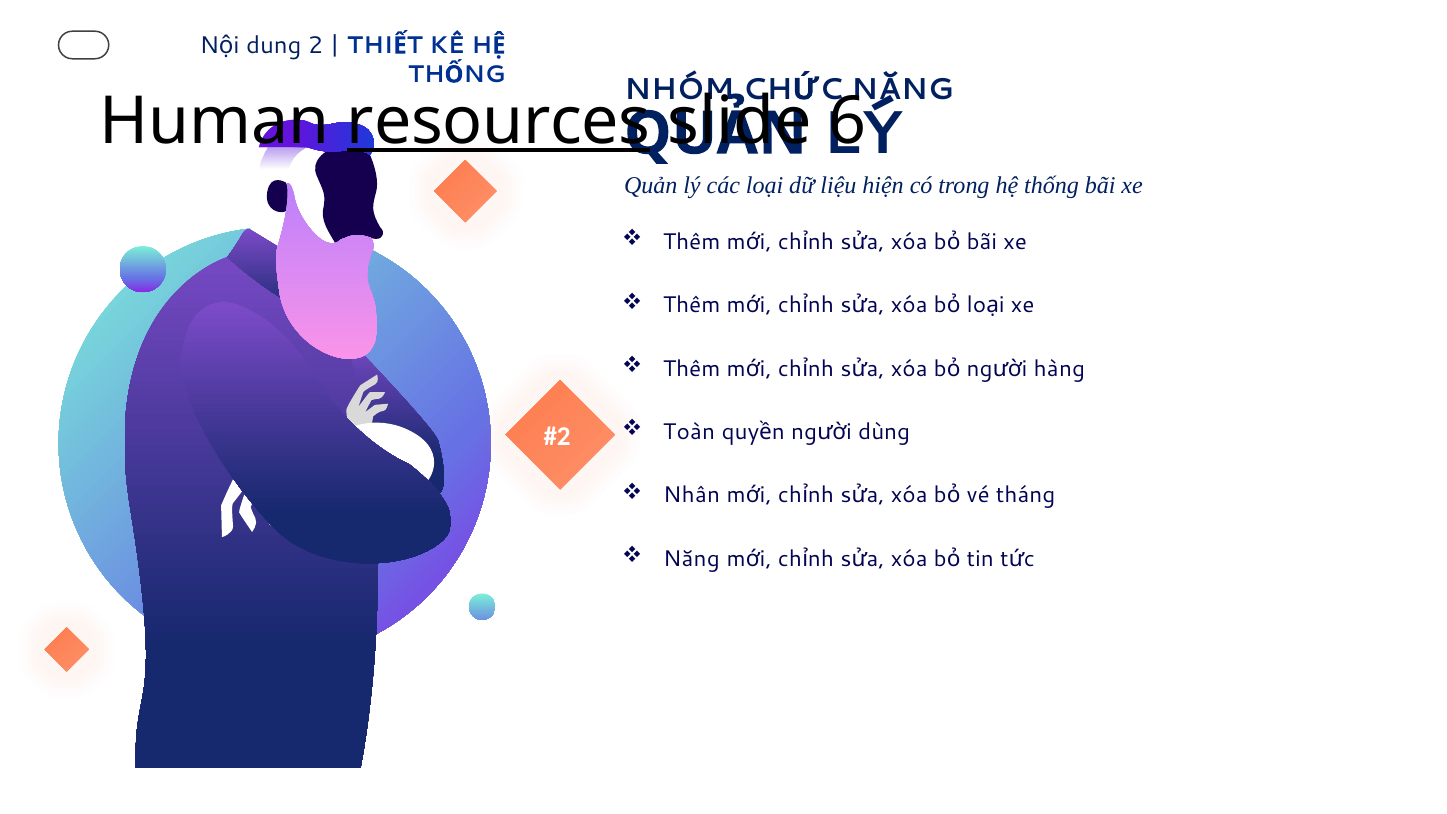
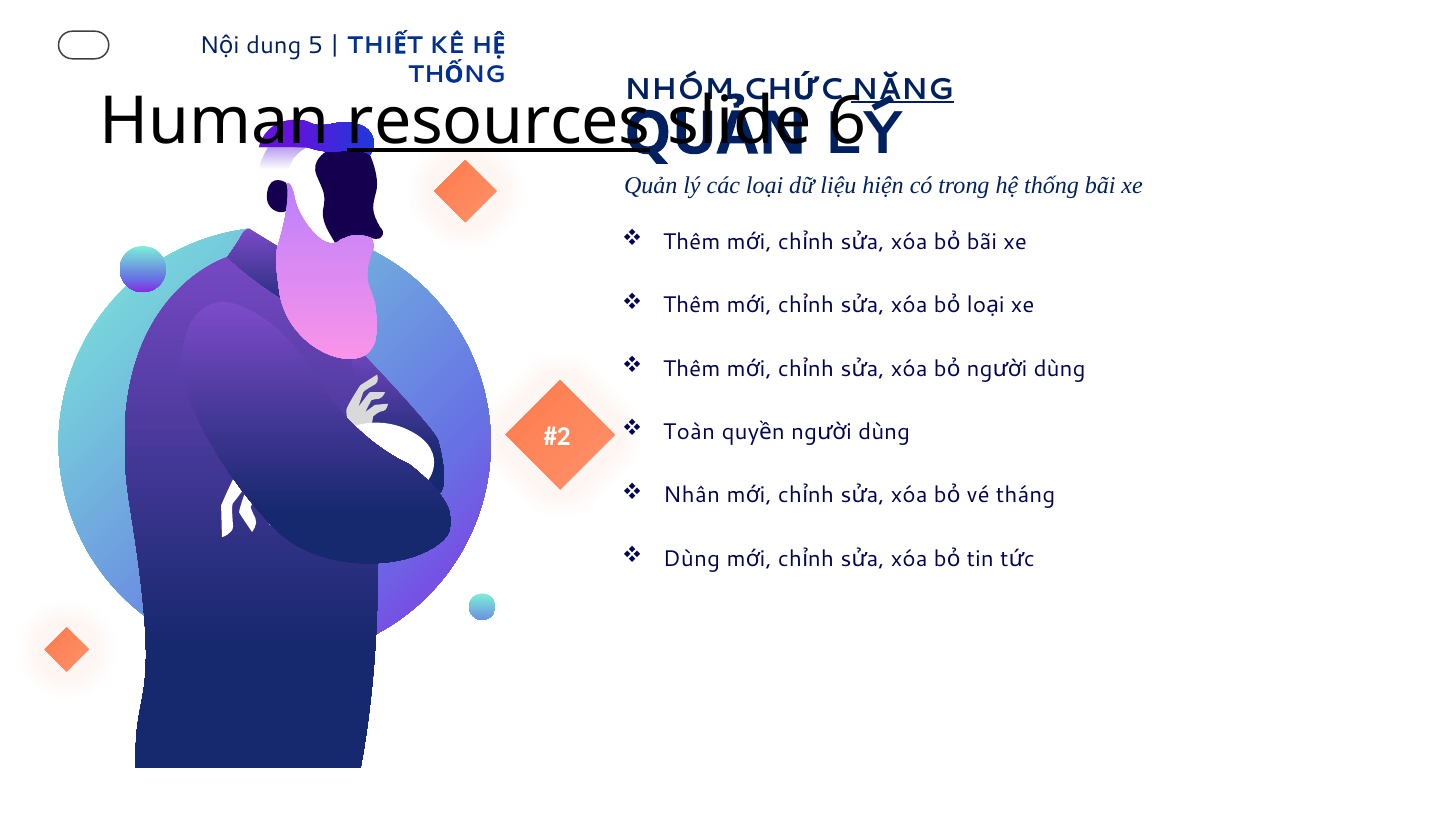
2: 2 -> 5 (316, 46)
NĂNG underline: none -> present (902, 89)
hàng: hàng -> dùng (1060, 369)
Năng: Năng -> Dùng (692, 559)
